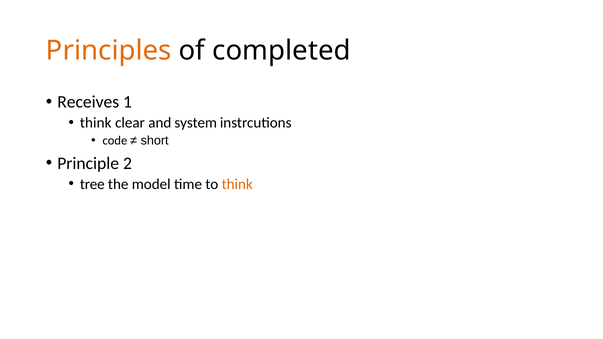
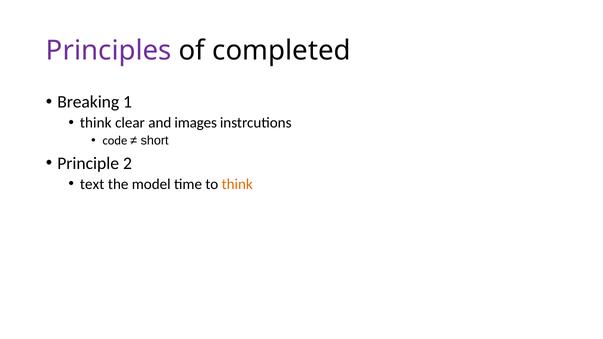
Principles colour: orange -> purple (109, 51)
Receives: Receives -> Breaking (88, 102)
system: system -> images (196, 123)
tree: tree -> text (92, 184)
